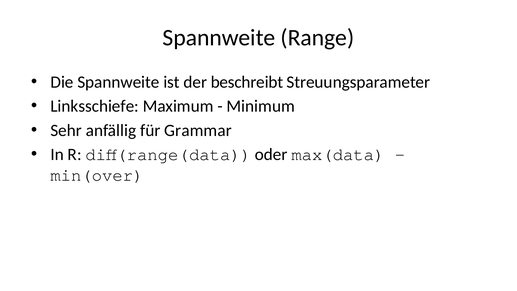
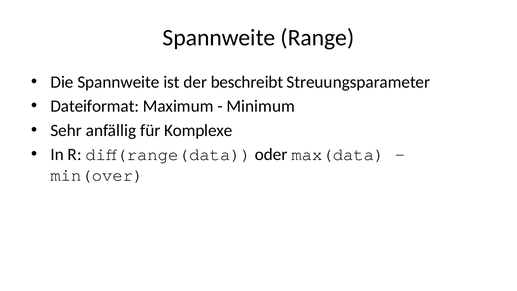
Linksschiefe: Linksschiefe -> Dateiformat (95, 106)
Grammar: Grammar -> Komplexe (198, 130)
